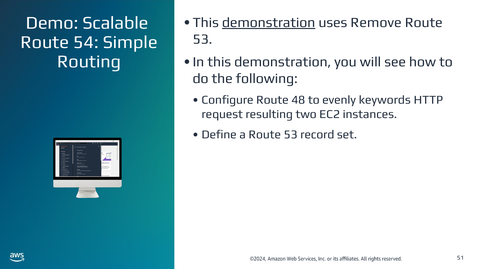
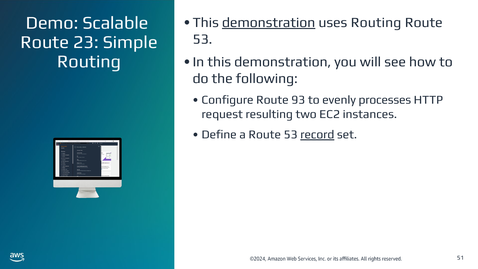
uses Remove: Remove -> Routing (376, 23)
54: 54 -> 23 (86, 42)
48: 48 -> 93 (298, 100)
keywords: keywords -> processes (385, 100)
record underline: none -> present (317, 135)
